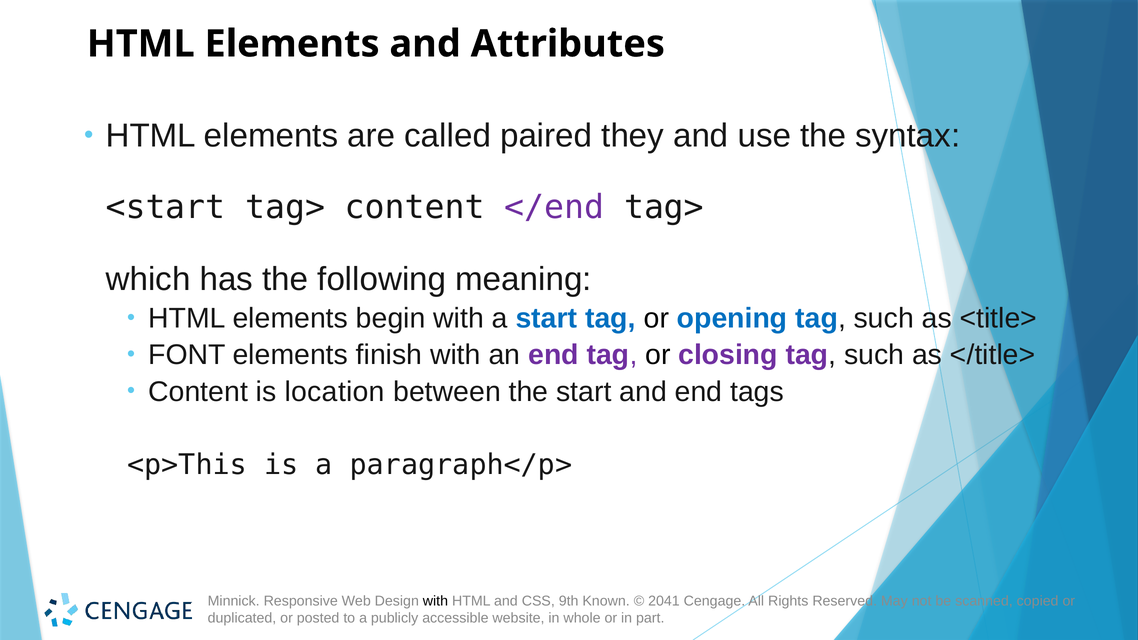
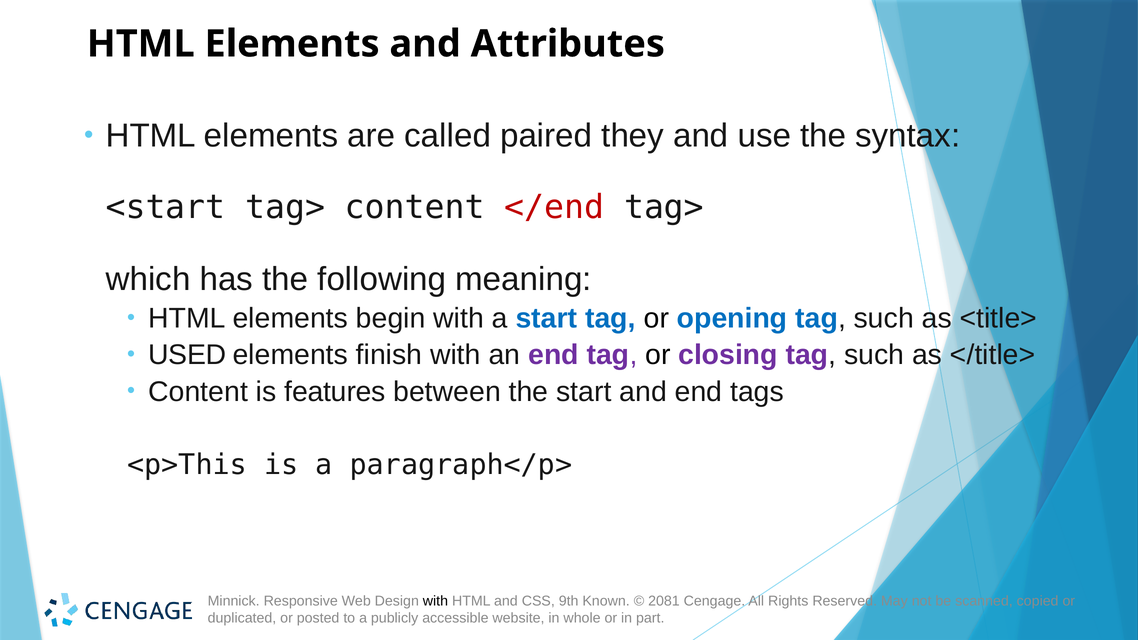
</end colour: purple -> red (554, 208)
FONT: FONT -> USED (187, 355)
location: location -> features (335, 392)
2041: 2041 -> 2081 (664, 601)
